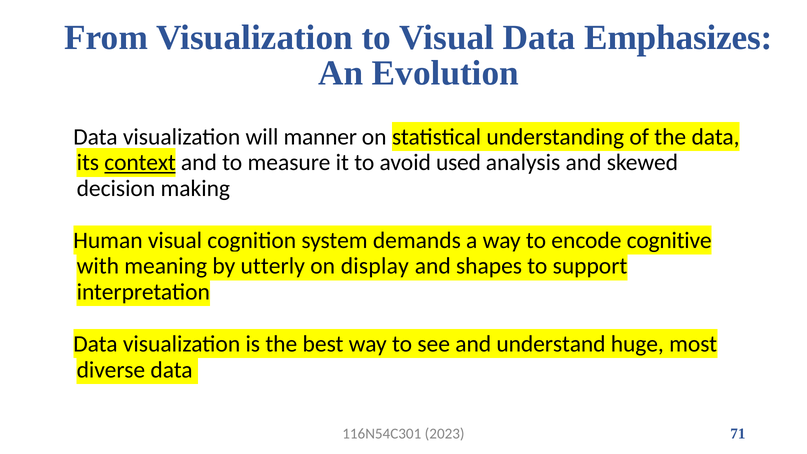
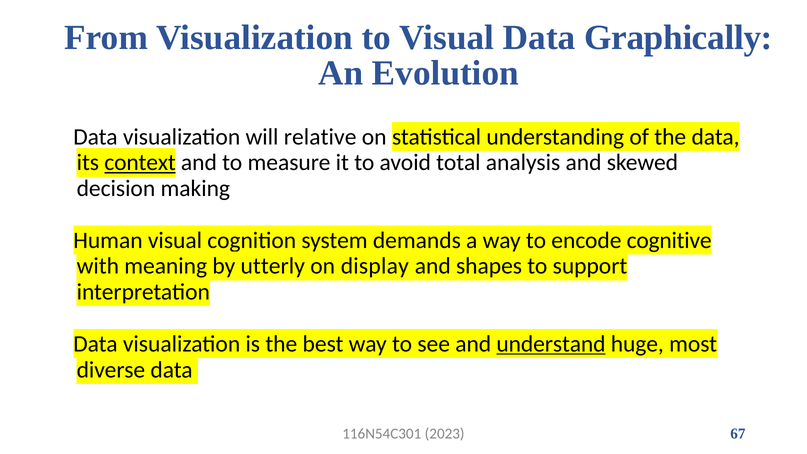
Emphasizes: Emphasizes -> Graphically (678, 38)
manner: manner -> relative (320, 137)
used: used -> total (458, 163)
understand underline: none -> present (551, 344)
71: 71 -> 67 (738, 434)
